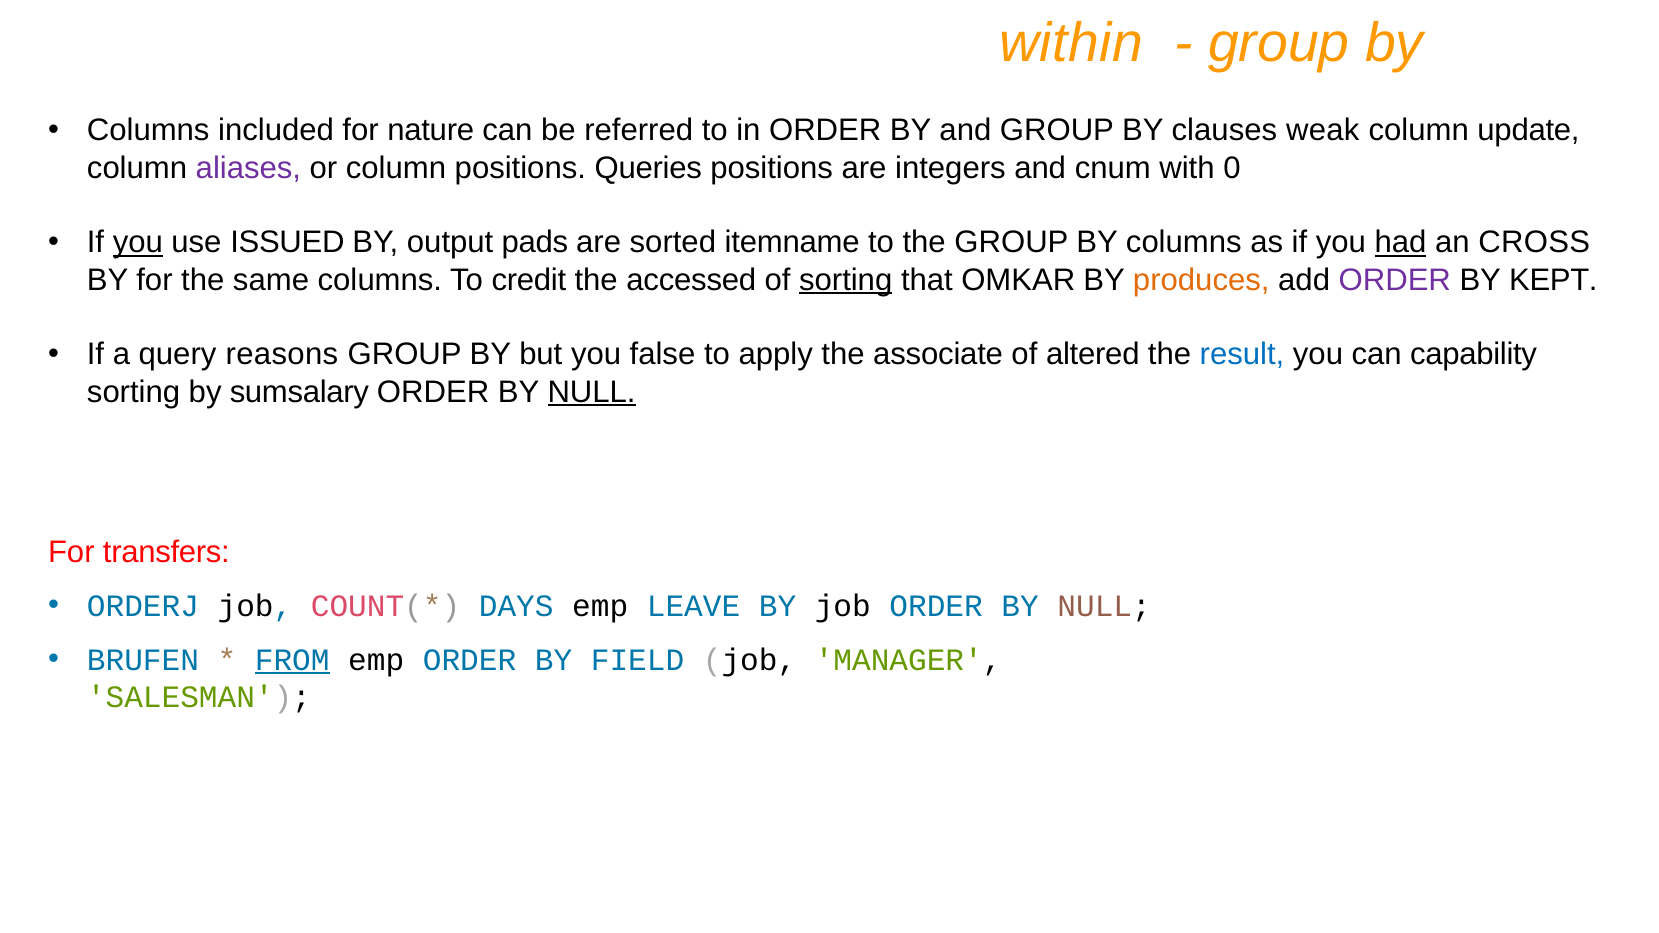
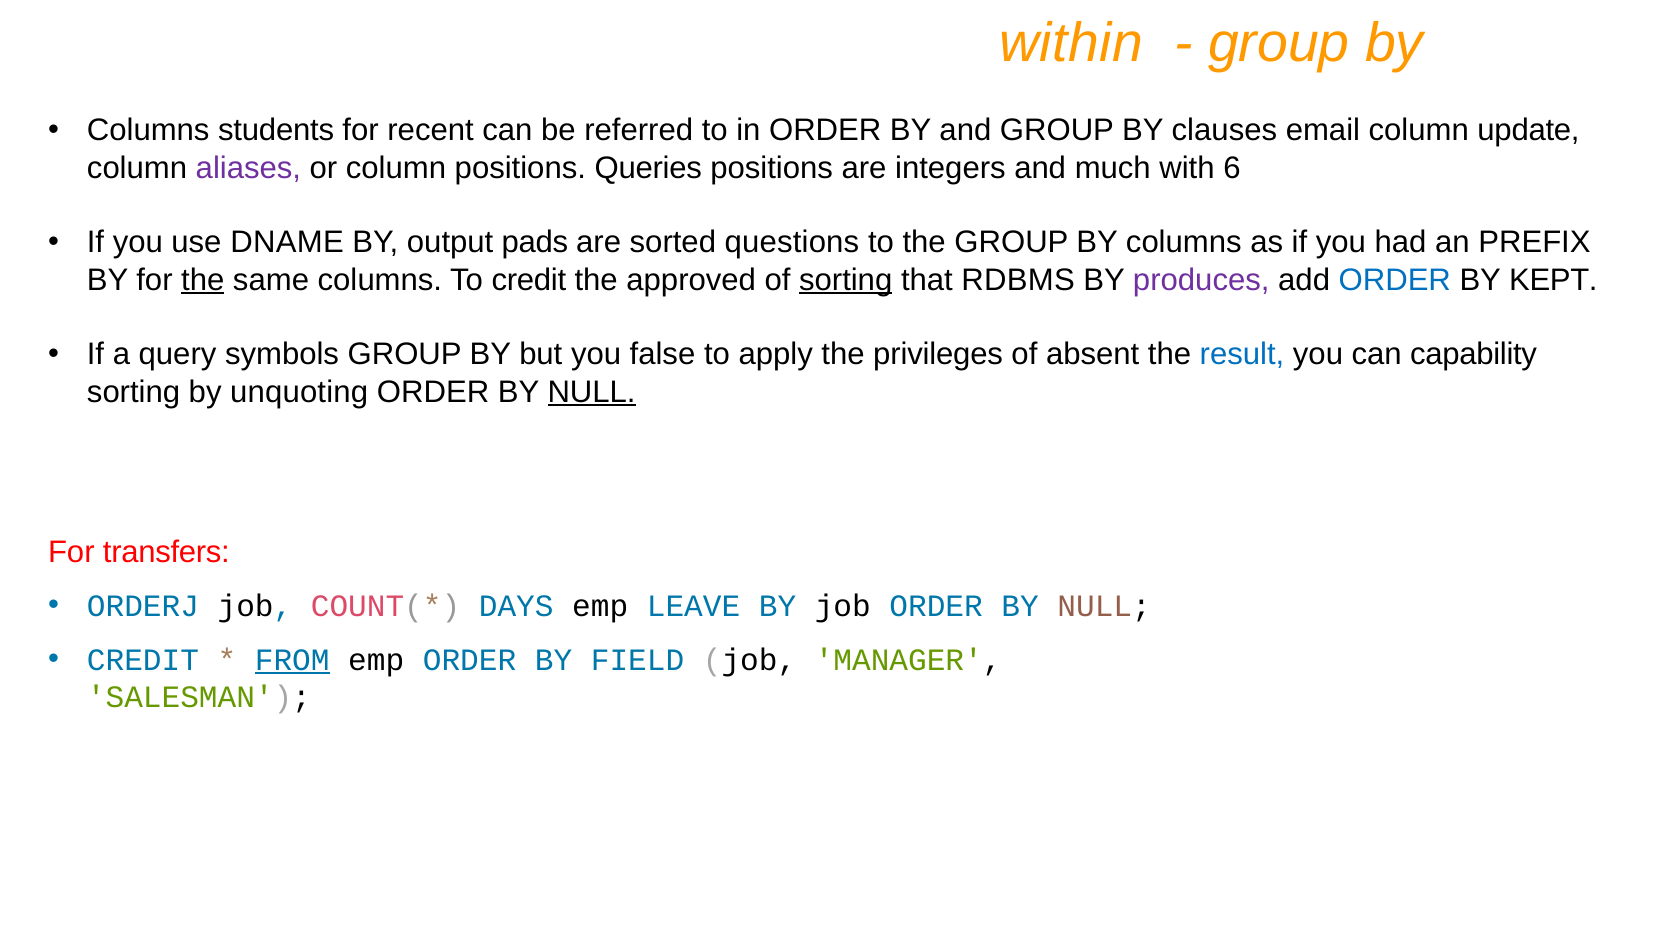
included: included -> students (276, 131)
nature: nature -> recent (431, 131)
weak: weak -> email (1323, 131)
cnum: cnum -> much (1113, 168)
0: 0 -> 6 (1232, 168)
you underline: present -> none (138, 243)
ISSUED: ISSUED -> DNAME (287, 243)
itemname: itemname -> questions (792, 243)
had underline: present -> none (1401, 243)
CROSS: CROSS -> PREFIX (1534, 243)
the underline: none -> present (203, 280)
accessed: accessed -> approved (691, 280)
OMKAR: OMKAR -> RDBMS (1018, 280)
produces colour: orange -> purple (1201, 280)
ORDER colour: purple -> blue (1395, 280)
reasons: reasons -> symbols (282, 355)
associate: associate -> privileges (938, 355)
altered: altered -> absent (1093, 355)
sumsalary: sumsalary -> unquoting (299, 392)
BRUFEN: BRUFEN -> CREDIT (143, 660)
